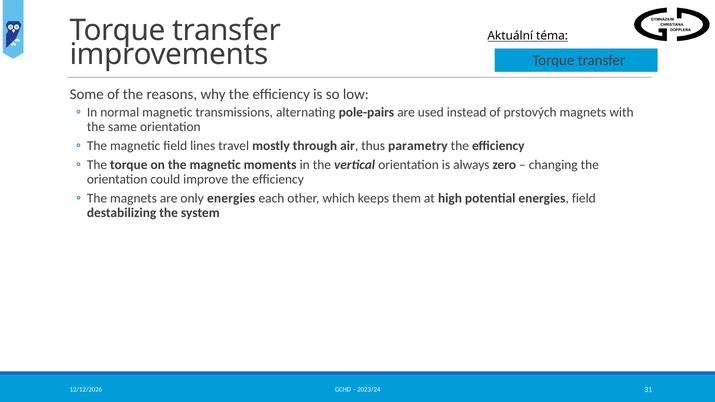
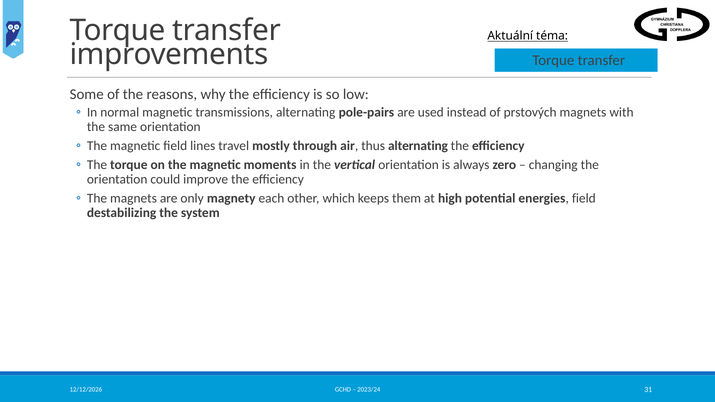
thus parametry: parametry -> alternating (418, 146)
only energies: energies -> magnety (231, 198)
